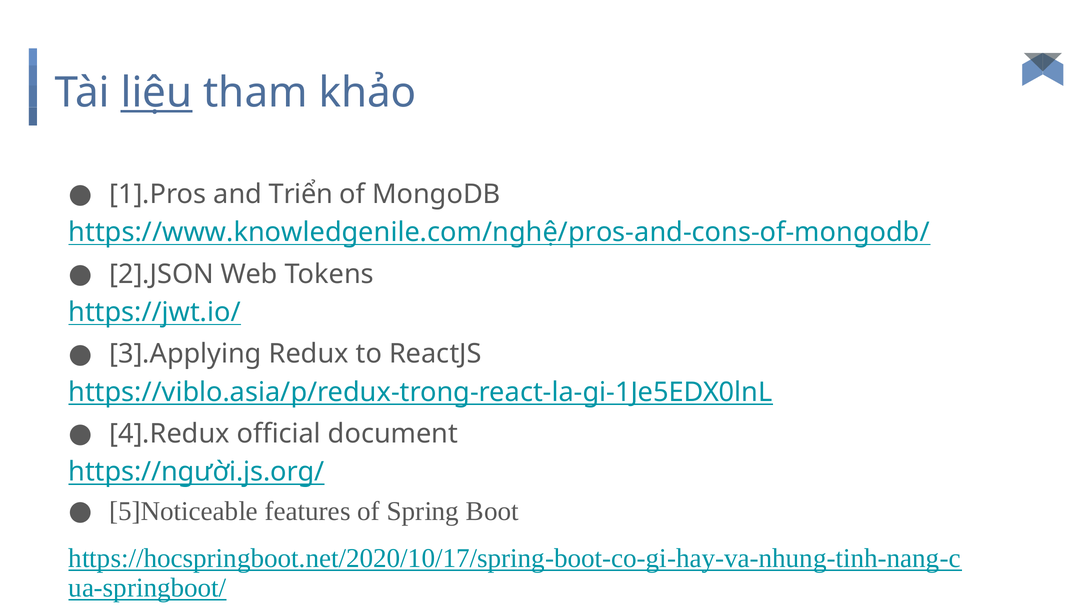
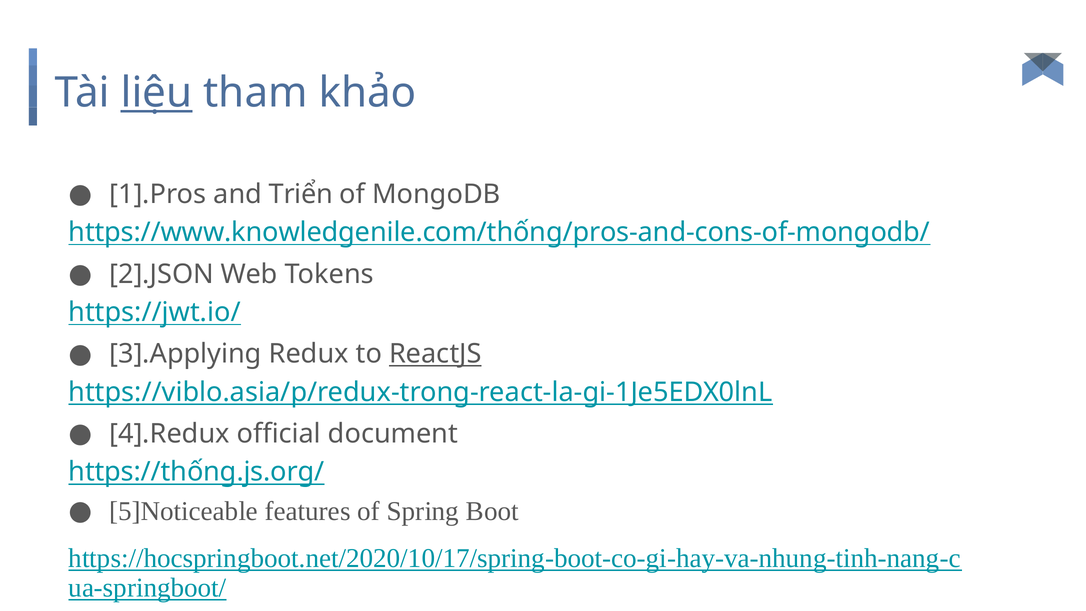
https://www.knowledgenile.com/nghệ/pros-and-cons-of-mongodb/: https://www.knowledgenile.com/nghệ/pros-and-cons-of-mongodb/ -> https://www.knowledgenile.com/thống/pros-and-cons-of-mongodb/ (499, 232)
ReactJS underline: none -> present (435, 354)
https://người.js.org/: https://người.js.org/ -> https://thống.js.org/ (196, 472)
